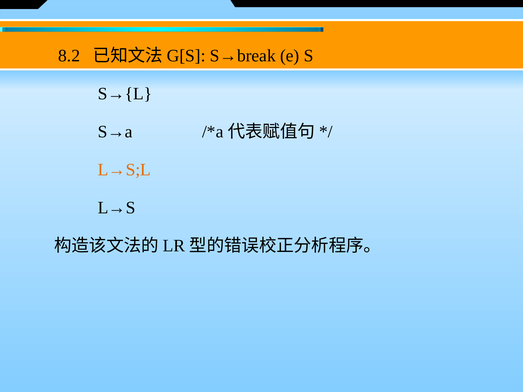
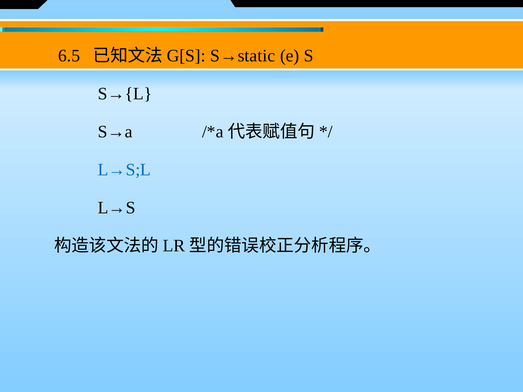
8.2: 8.2 -> 6.5 (69, 56)
S→break: S→break -> S→static (243, 56)
L→S;L colour: orange -> blue (124, 170)
